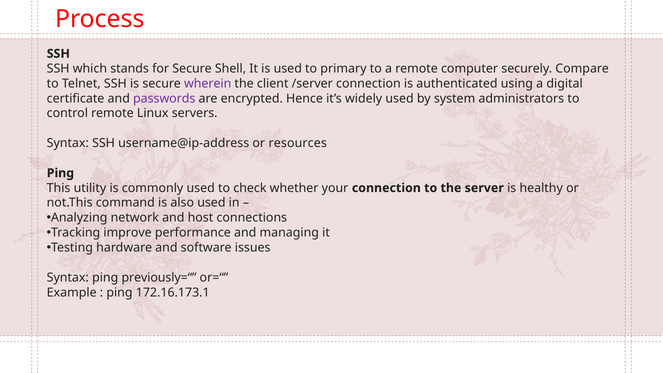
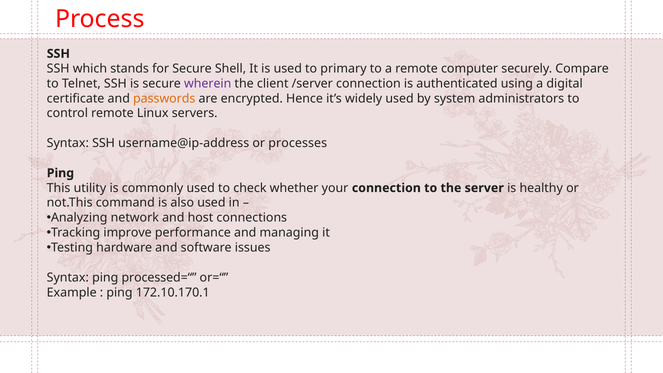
passwords colour: purple -> orange (164, 98)
resources: resources -> processes (298, 143)
previously=“: previously=“ -> processed=“ (159, 277)
172.16.173.1: 172.16.173.1 -> 172.10.170.1 (173, 292)
